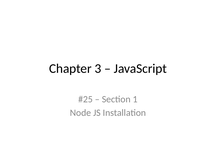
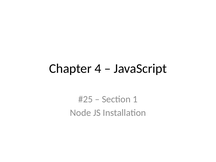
3: 3 -> 4 (98, 69)
